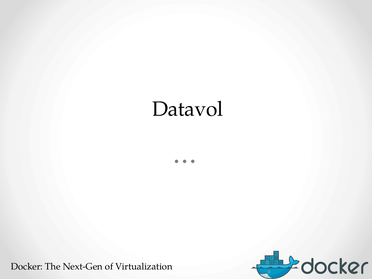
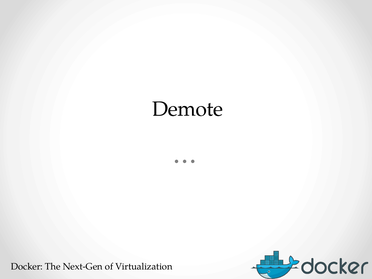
Datavol: Datavol -> Demote (188, 109)
